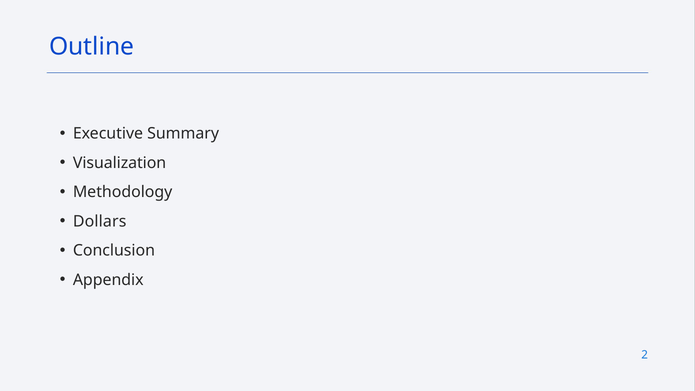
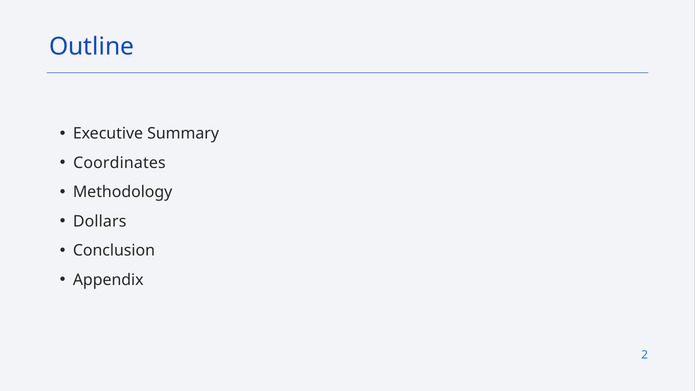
Visualization: Visualization -> Coordinates (119, 163)
